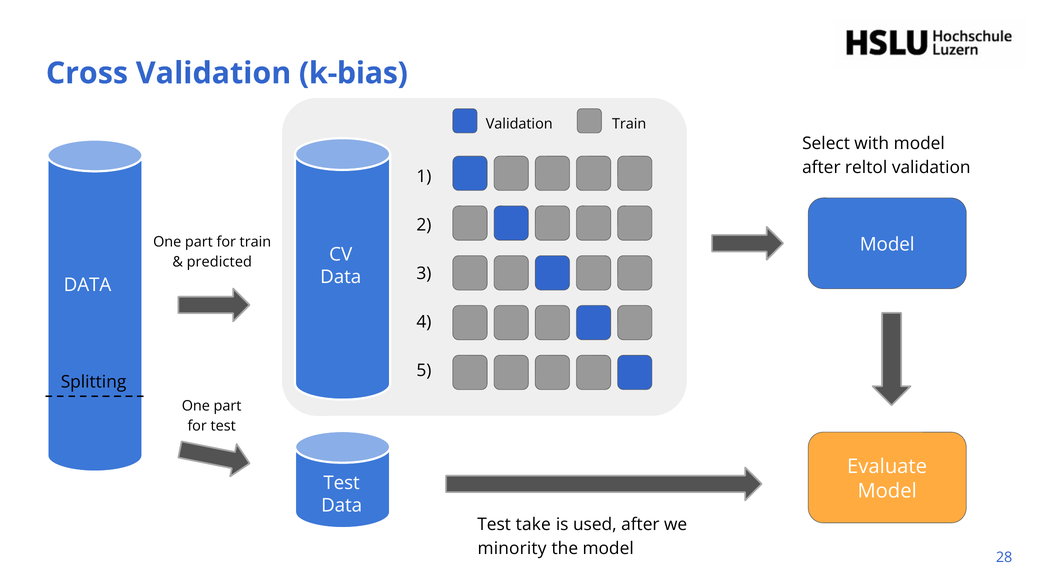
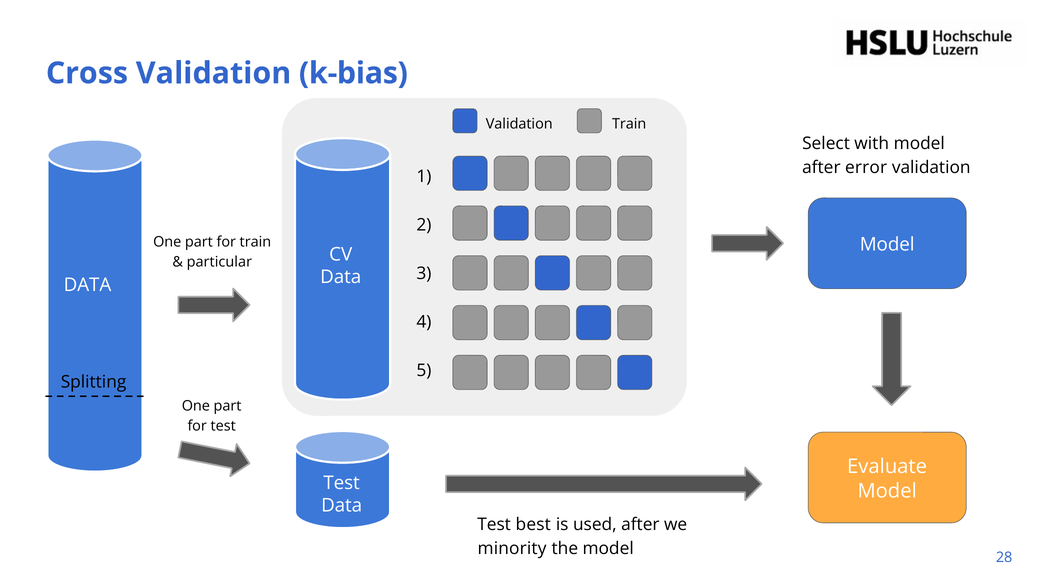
reltol: reltol -> error (866, 167)
predicted: predicted -> particular (219, 262)
take: take -> best (533, 524)
